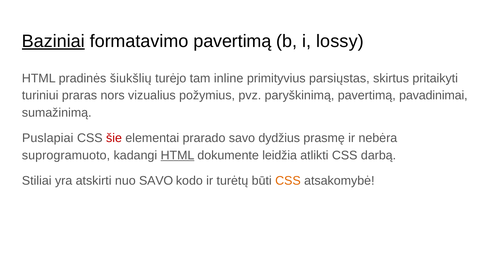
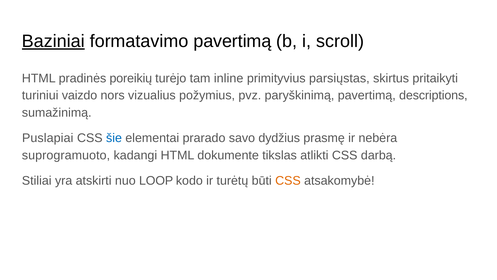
lossy: lossy -> scroll (340, 41)
šiukšlių: šiukšlių -> poreikių (131, 78)
praras: praras -> vaizdo (80, 95)
pavadinimai: pavadinimai -> descriptions (433, 95)
šie colour: red -> blue (114, 138)
HTML underline: present -> none (178, 155)
leidžia: leidžia -> tikslas (280, 155)
nuo SAVO: SAVO -> LOOP (156, 180)
